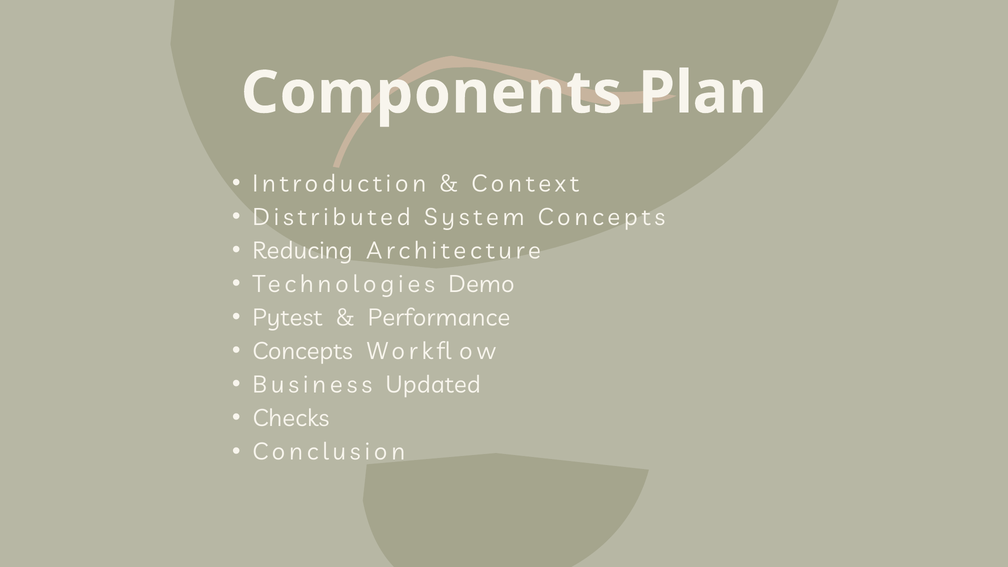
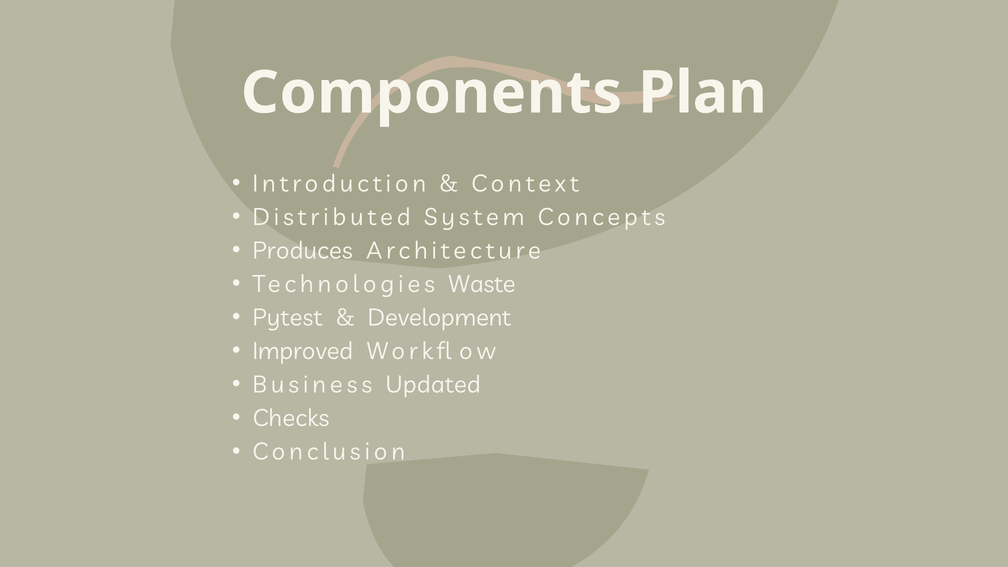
Reducing: Reducing -> Produces (303, 251)
Demo: Demo -> Waste (482, 284)
Performance: Performance -> Development (439, 318)
Concepts: Concepts -> Improved (303, 351)
